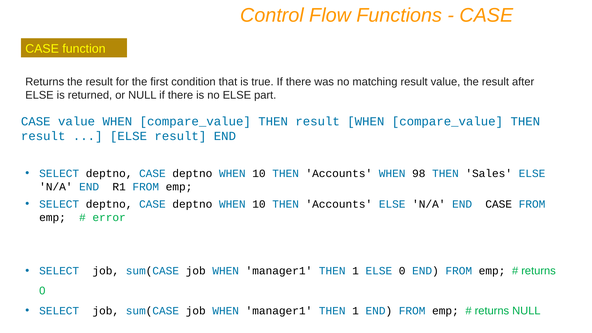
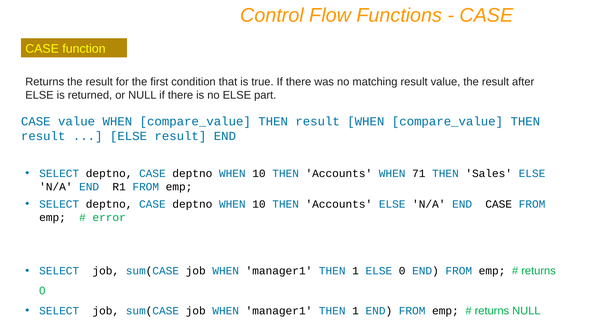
98: 98 -> 71 (419, 173)
